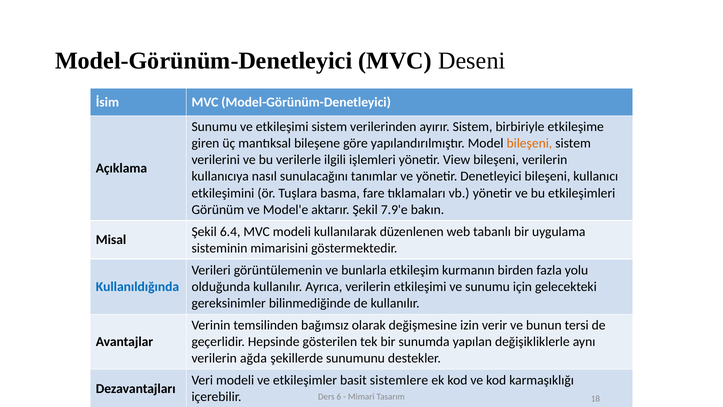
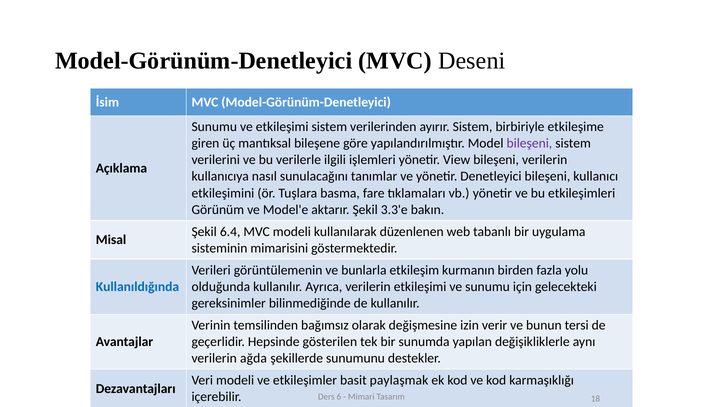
bileşeni colour: orange -> purple (529, 143)
7.9'e: 7.9'e -> 3.3'e (394, 209)
sistemlere: sistemlere -> paylaşmak (399, 380)
